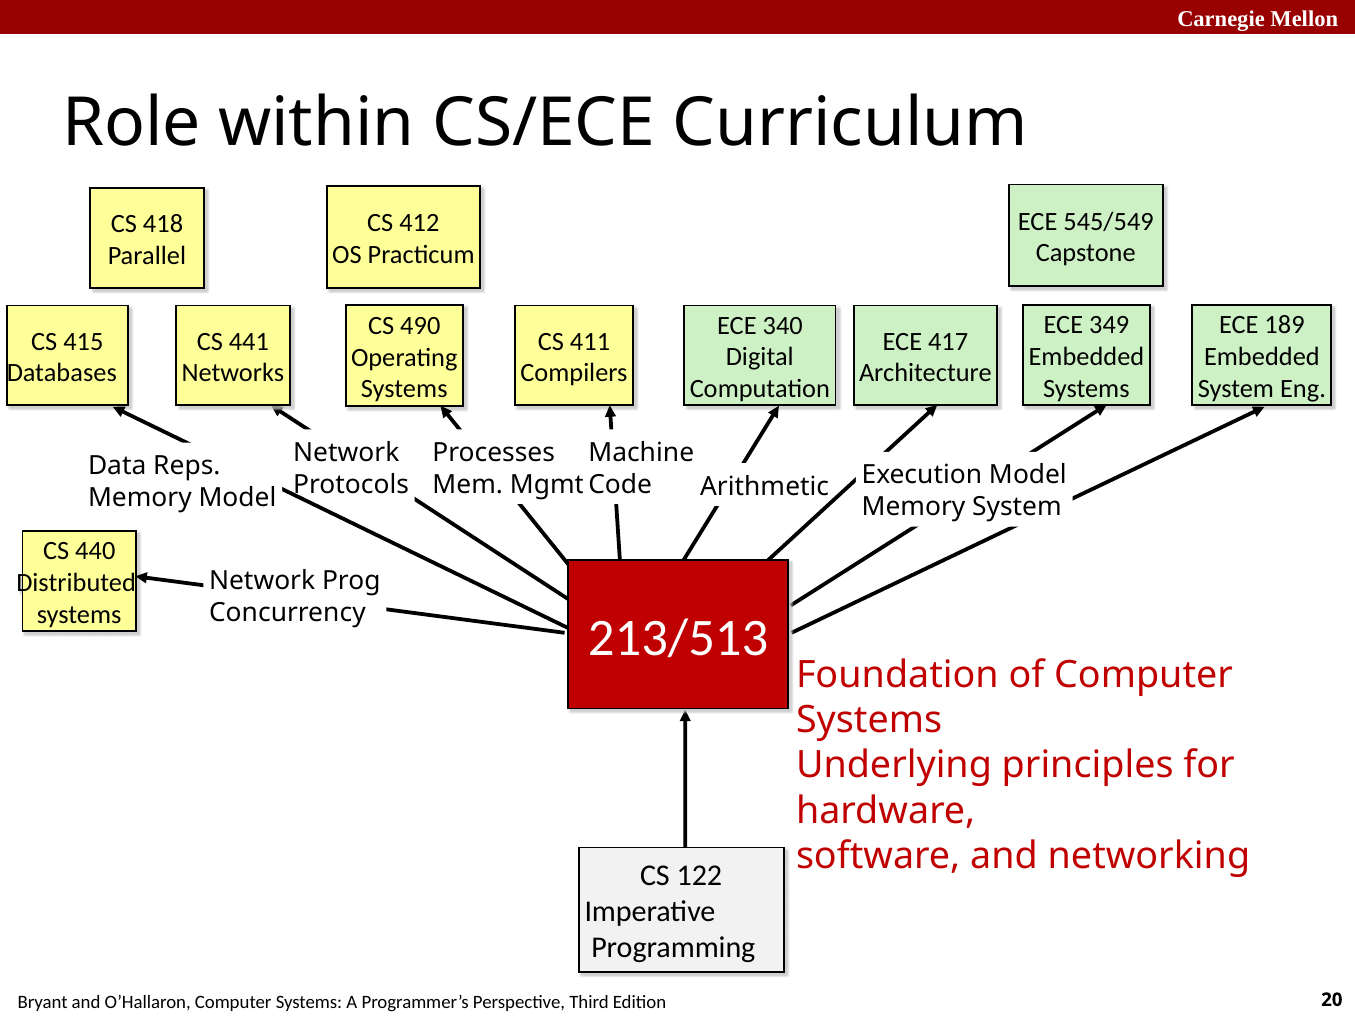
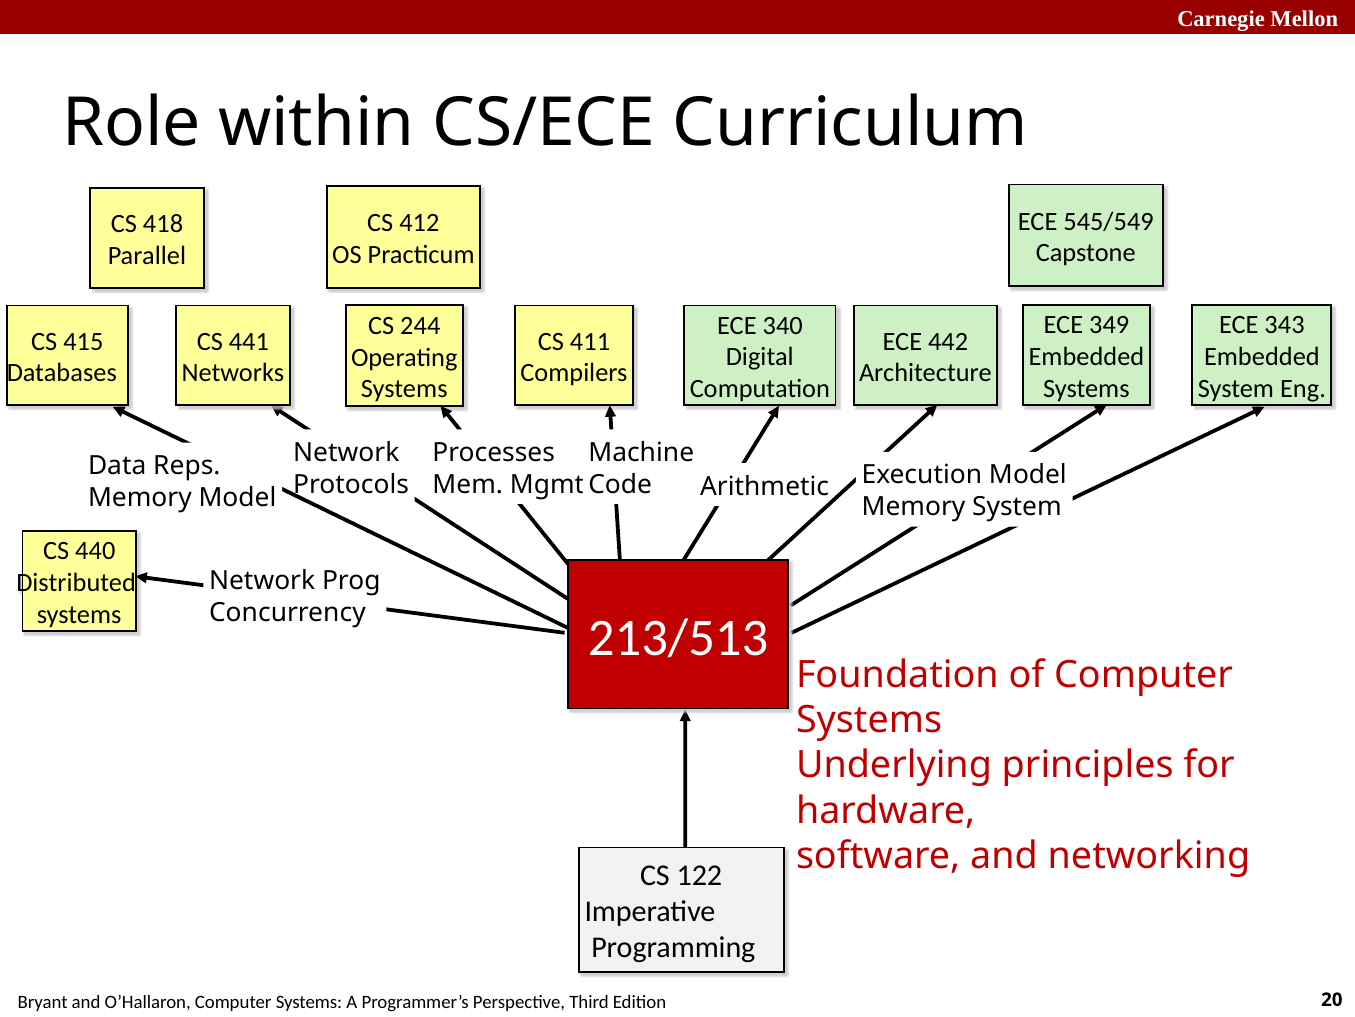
189: 189 -> 343 (1285, 325)
490: 490 -> 244 (420, 325)
417: 417 -> 442 (948, 341)
